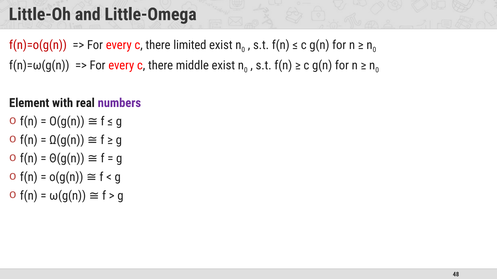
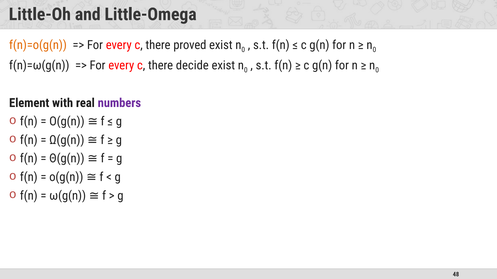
f(n)=o(g(n colour: red -> orange (38, 45)
limited: limited -> proved (190, 45)
middle: middle -> decide (192, 66)
